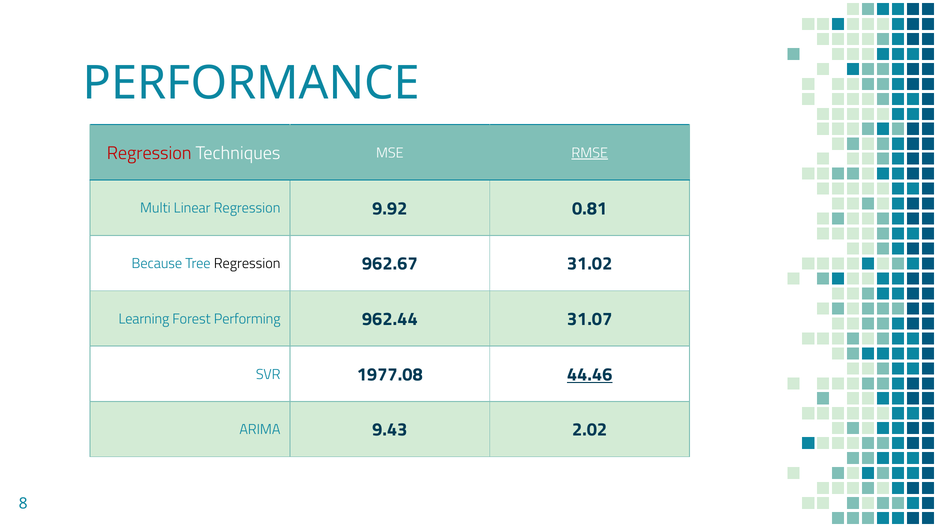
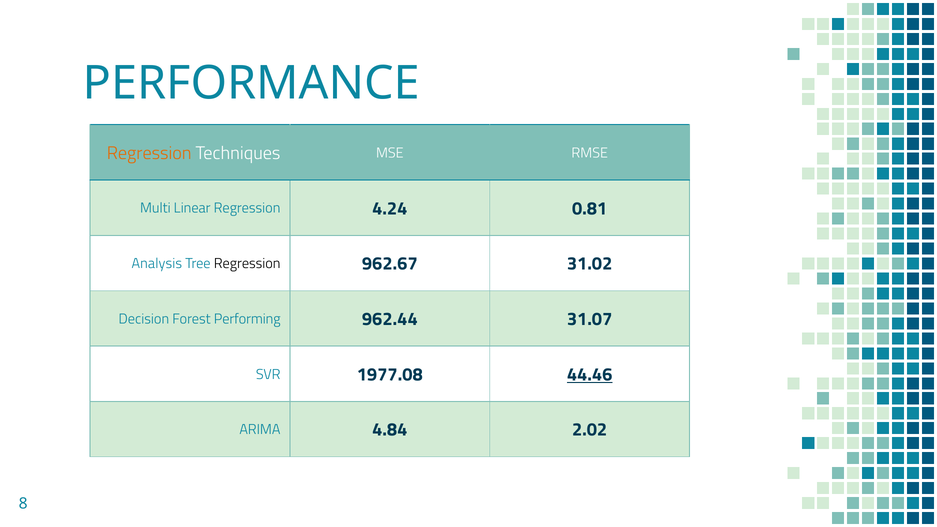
Regression colour: red -> orange (149, 153)
RMSE underline: present -> none (590, 153)
9.92: 9.92 -> 4.24 (390, 209)
Because: Because -> Analysis (157, 264)
Learning: Learning -> Decision (144, 319)
9.43: 9.43 -> 4.84 (390, 430)
